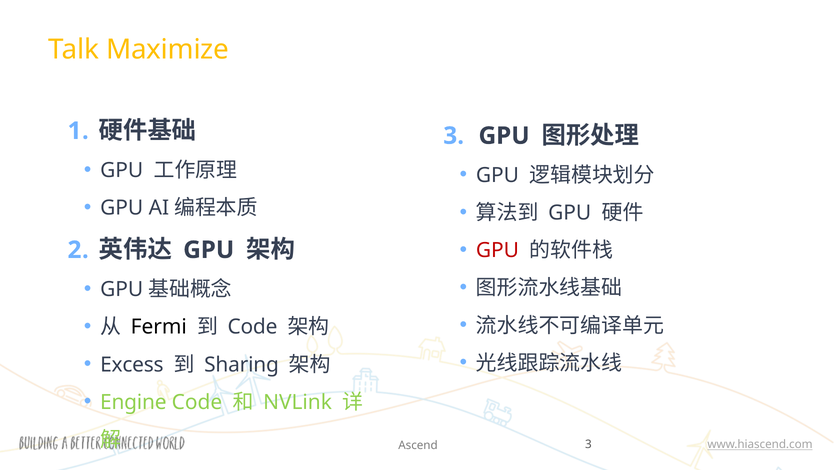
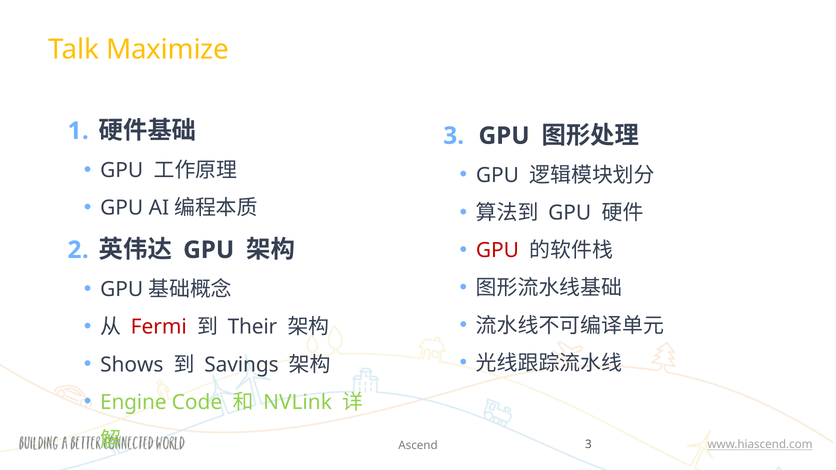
Fermi colour: black -> red (159, 327)
Code: Code -> Their (252, 327)
Excess: Excess -> Shows (132, 365)
Sharing: Sharing -> Savings (241, 365)
